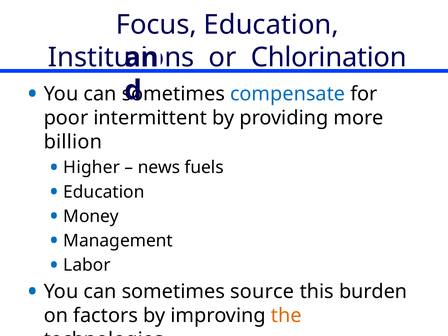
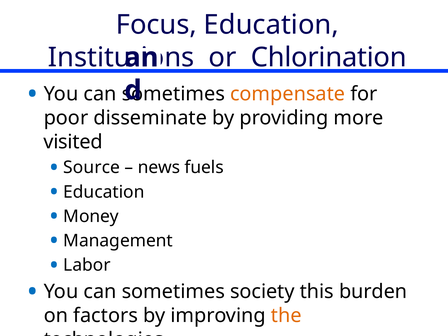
compensate colour: blue -> orange (288, 94)
intermittent: intermittent -> disseminate (150, 118)
billion: billion -> visited (73, 142)
Higher: Higher -> Source (92, 168)
source: source -> society (262, 292)
